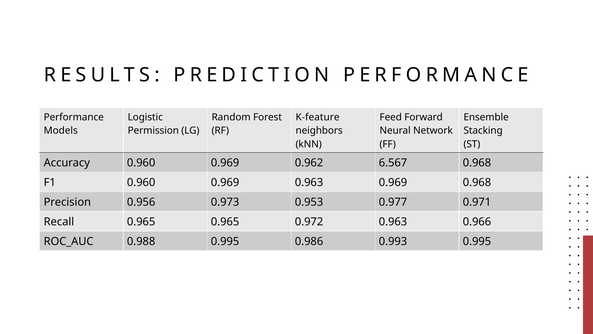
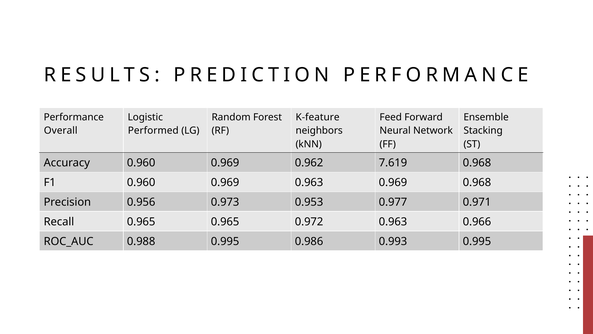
Models: Models -> Overall (61, 131)
Permission: Permission -> Performed (153, 131)
6.567: 6.567 -> 7.619 (393, 163)
